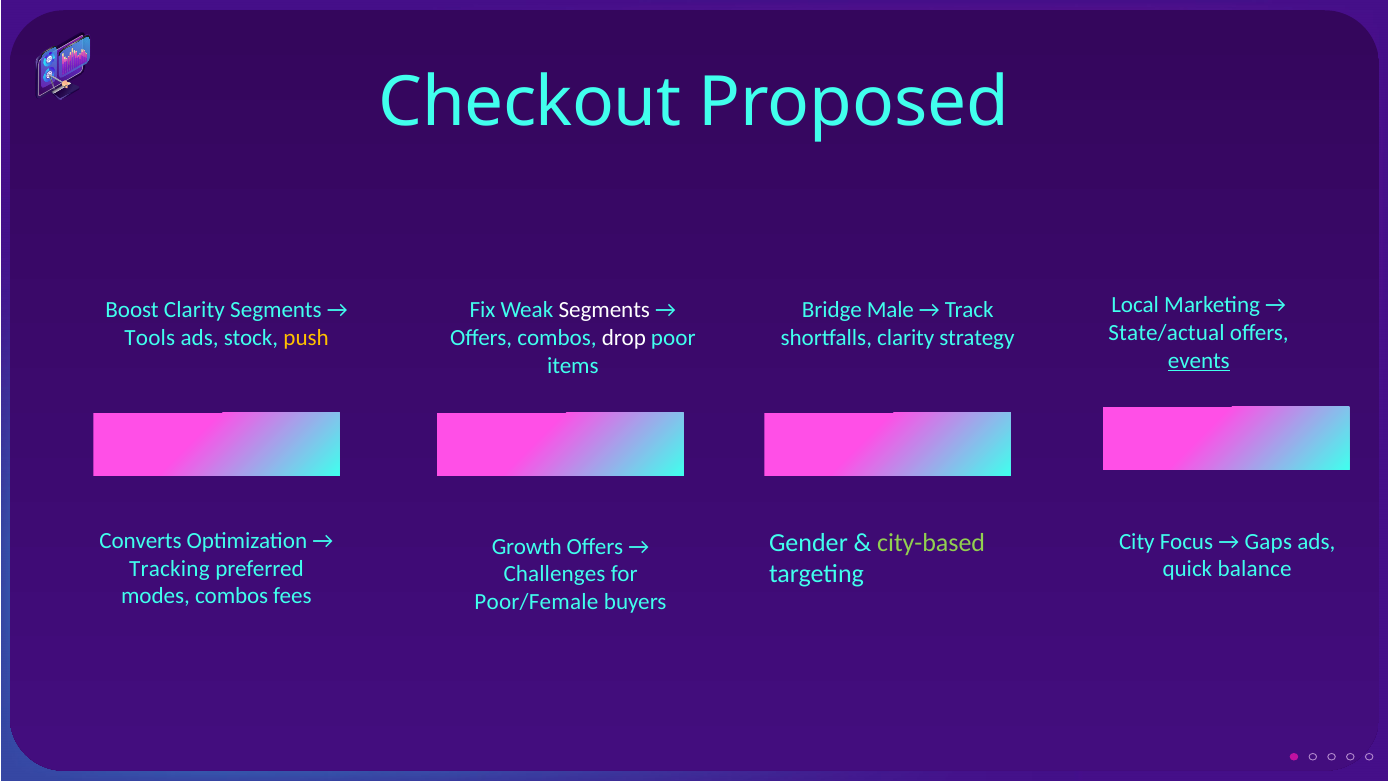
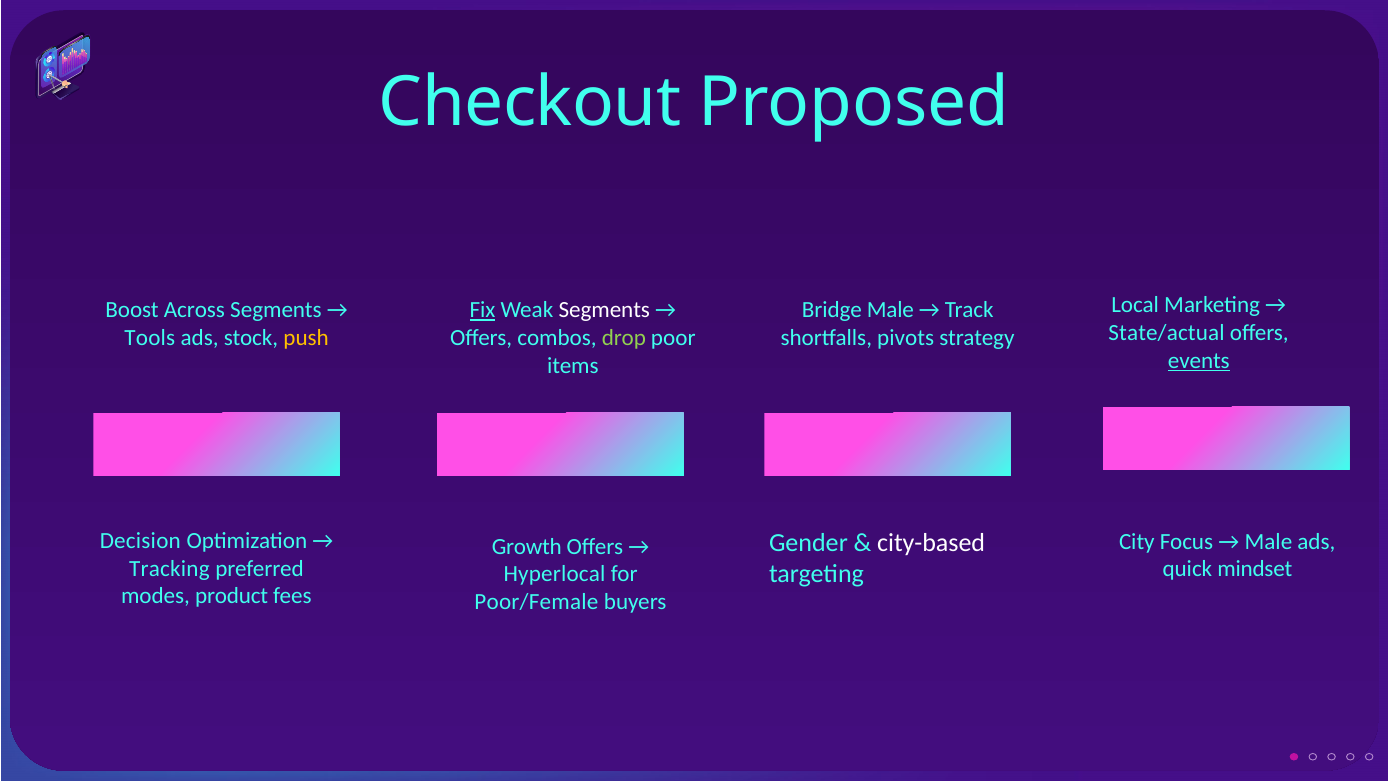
Fix underline: none -> present (483, 310)
Boost Clarity: Clarity -> Across (194, 310)
drop colour: white -> light green (624, 338)
shortfalls clarity: clarity -> pivots (906, 338)
Converts: Converts -> Decision (140, 541)
Gaps: Gaps -> Male (1268, 542)
city-based colour: light green -> white (931, 543)
balance: balance -> mindset (1255, 569)
Challenges: Challenges -> Hyperlocal (554, 574)
modes combos: combos -> product (232, 597)
